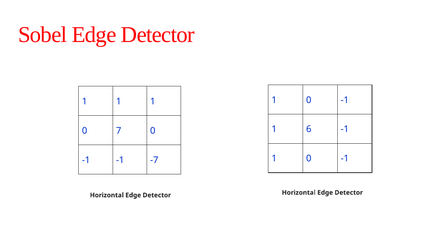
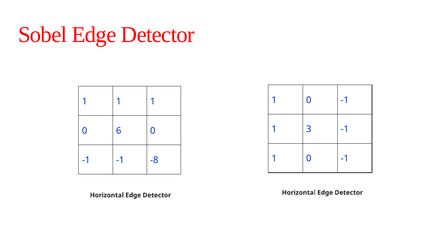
6: 6 -> 3 (309, 129)
7: 7 -> 6 (119, 131)
-7: -7 -> -8 (154, 160)
